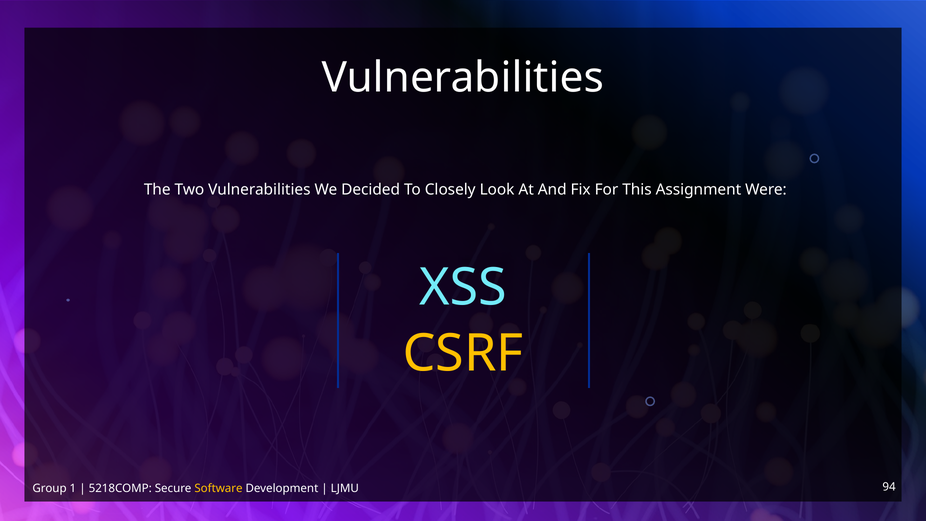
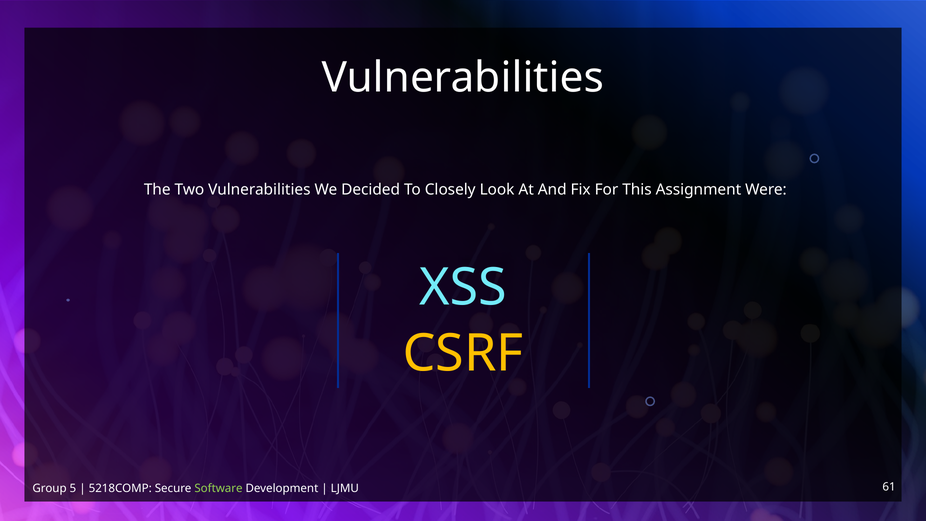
1: 1 -> 5 (73, 488)
Software colour: yellow -> light green (218, 488)
94: 94 -> 61 (889, 487)
